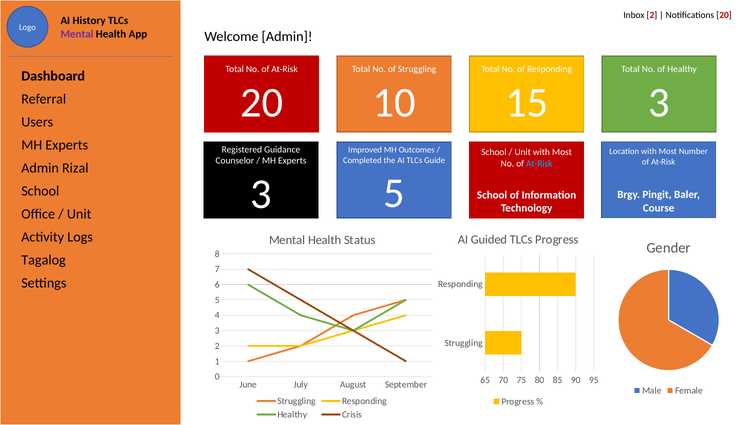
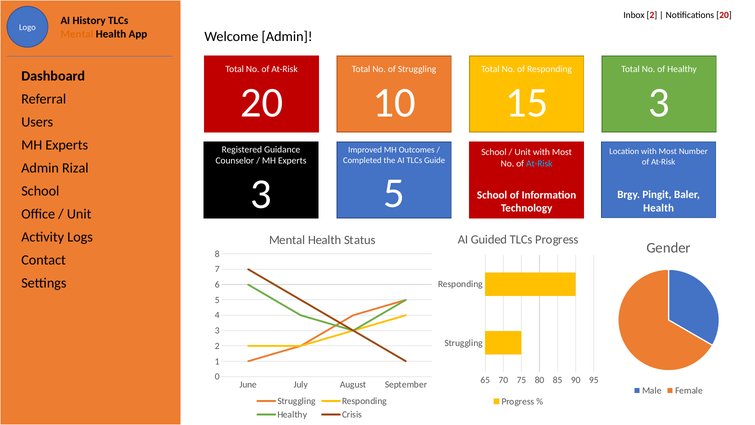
Mental colour: purple -> orange (77, 34)
Course: Course -> Health (659, 208)
Tagalog: Tagalog -> Contact (44, 260)
